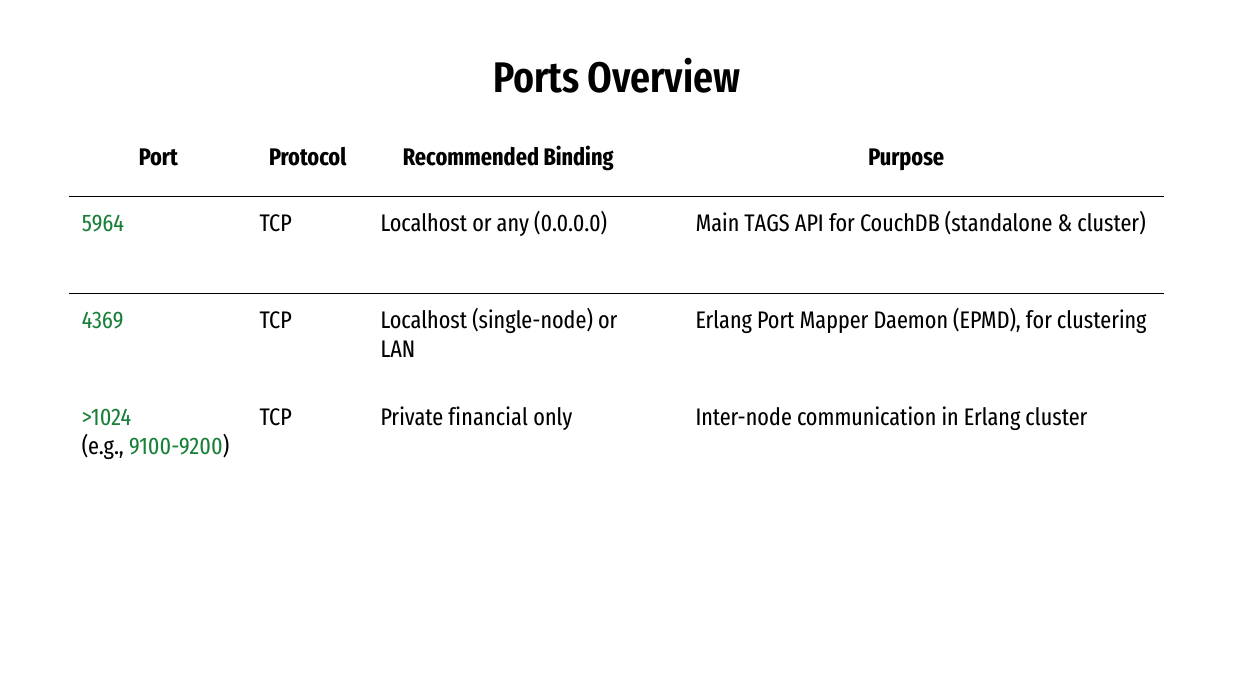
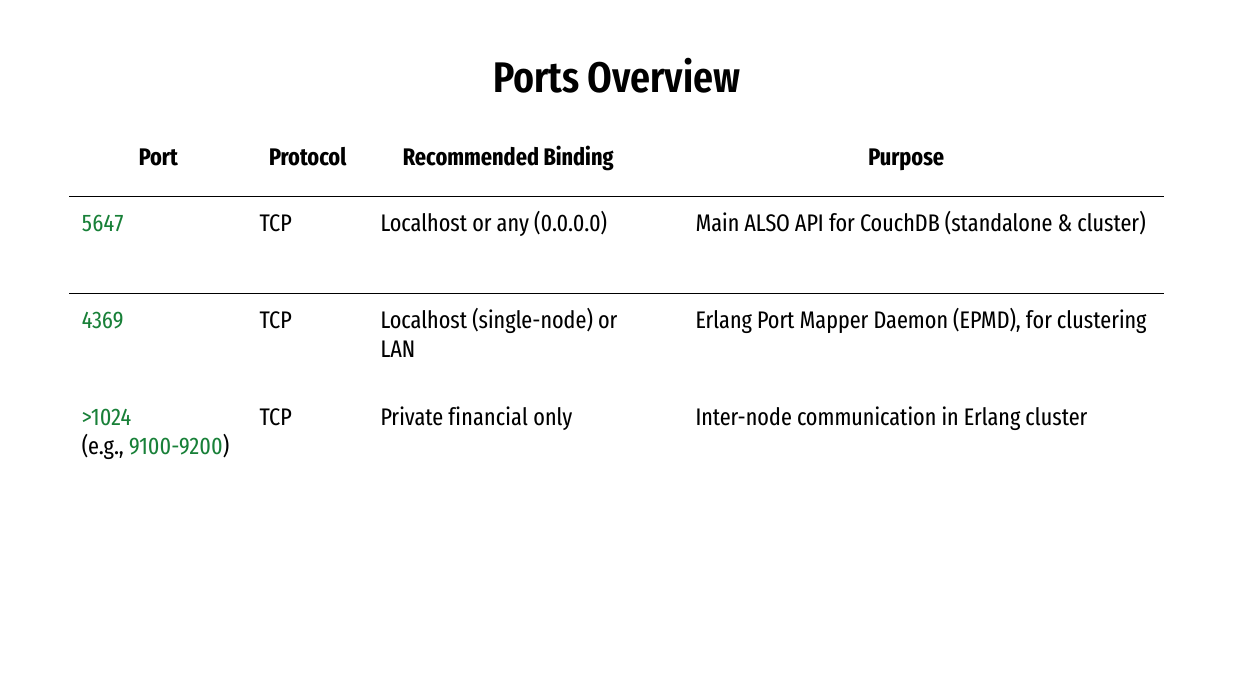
5964: 5964 -> 5647 (103, 223)
TAGS: TAGS -> ALSO (767, 223)
